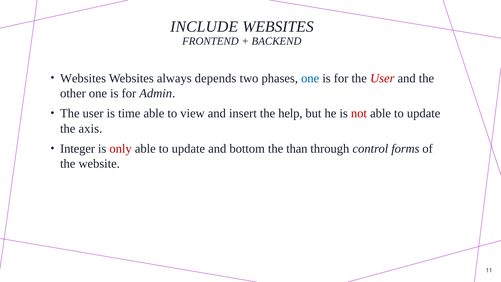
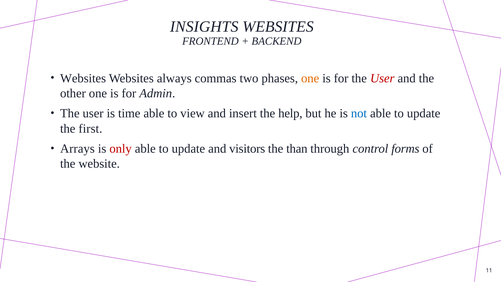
INCLUDE: INCLUDE -> INSIGHTS (204, 27)
depends: depends -> commas (216, 78)
one colour: blue -> orange (310, 78)
not colour: red -> blue (359, 113)
axis: axis -> first (90, 128)
Integer: Integer -> Arrays (77, 149)
bottom: bottom -> visitors (247, 149)
